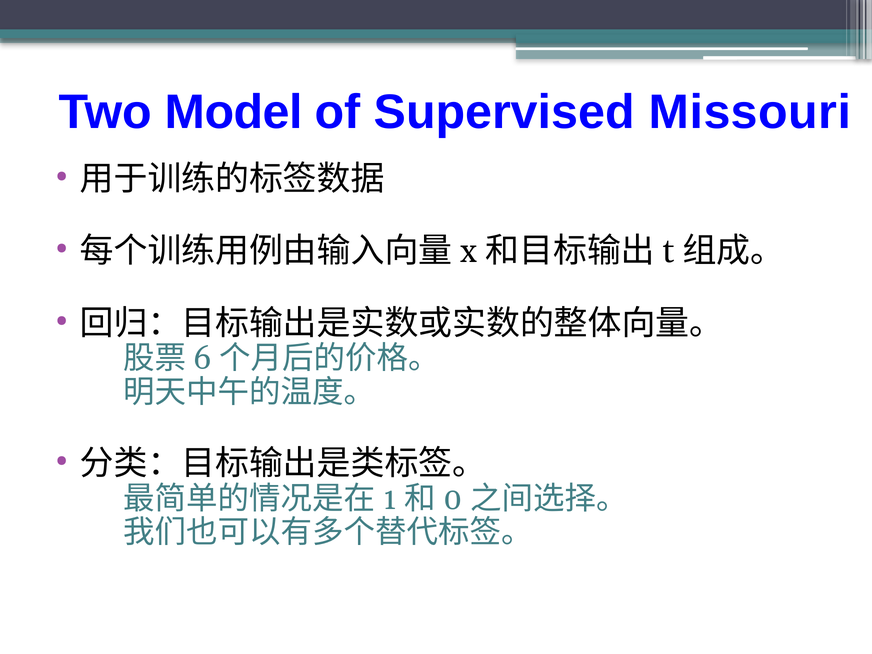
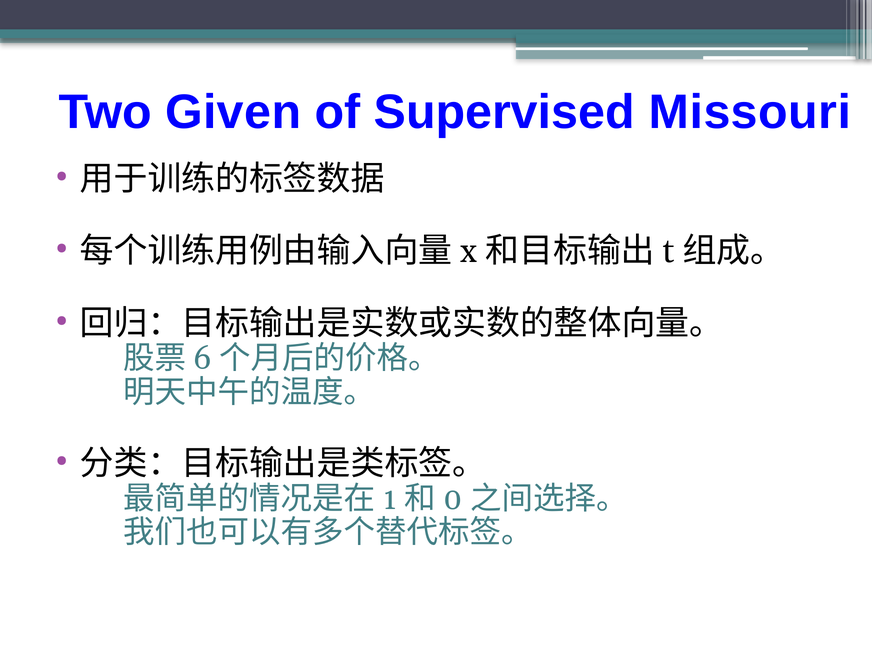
Model: Model -> Given (233, 112)
